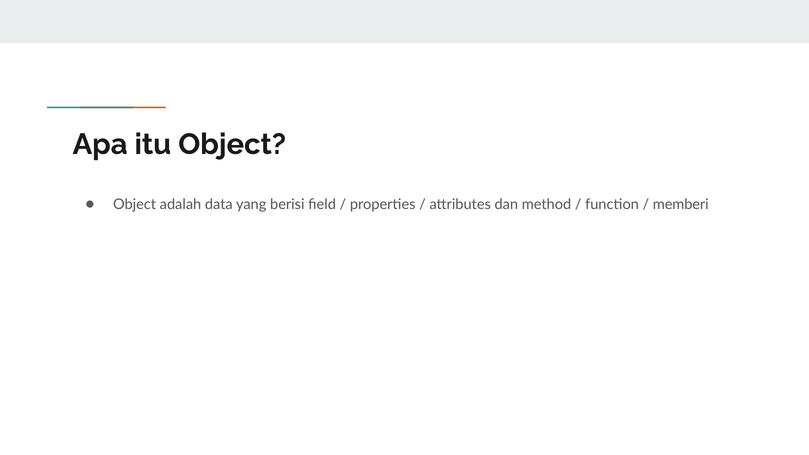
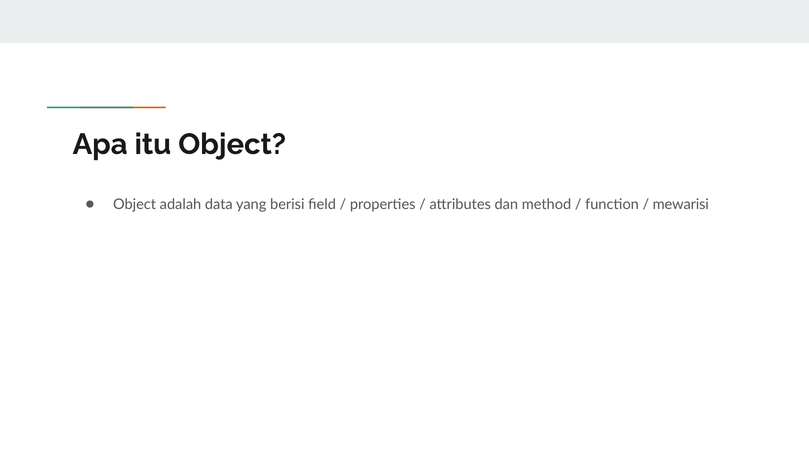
memberi: memberi -> mewarisi (681, 204)
